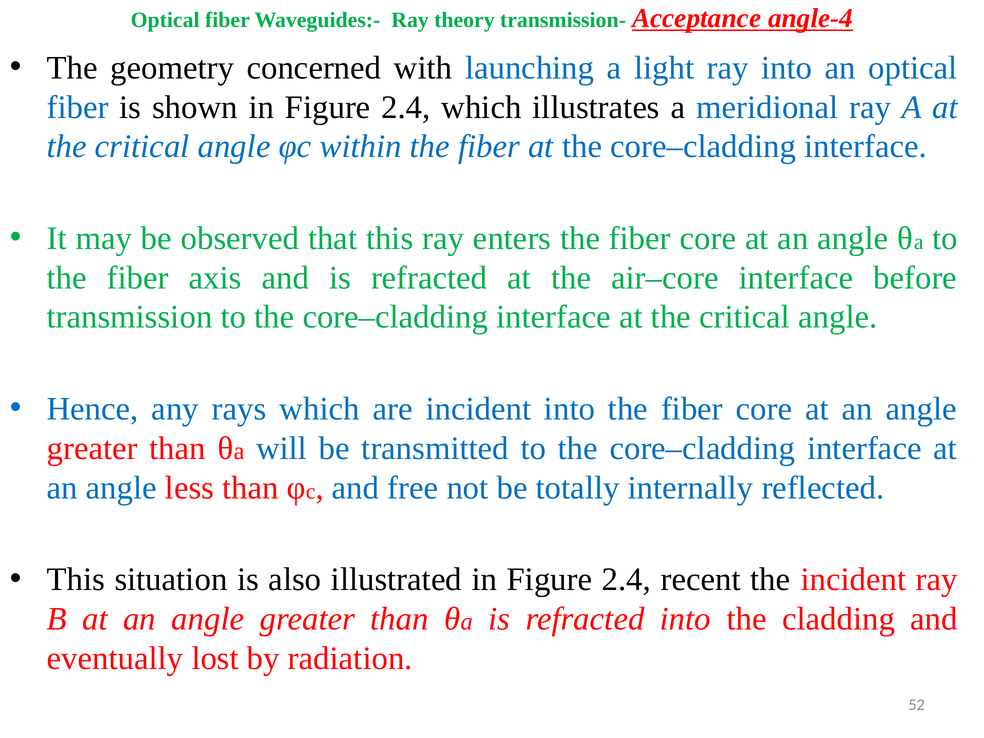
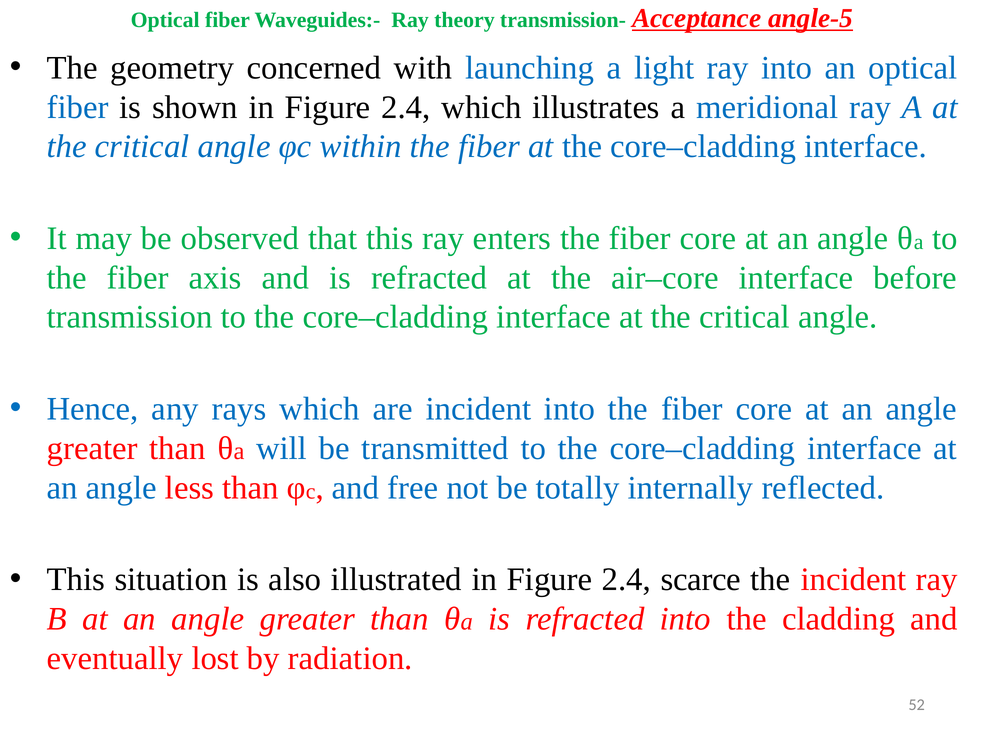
angle-4: angle-4 -> angle-5 (811, 18)
recent: recent -> scarce (701, 579)
